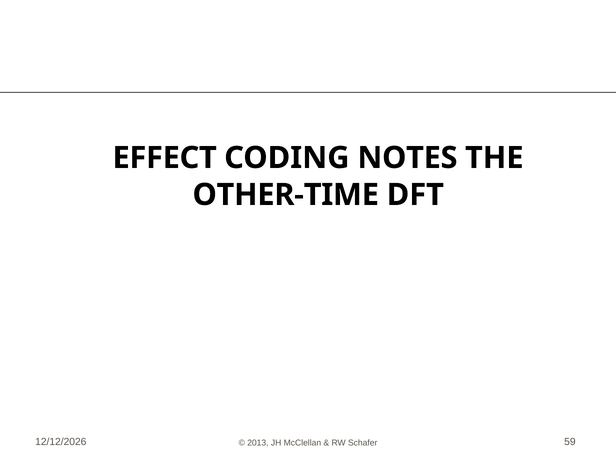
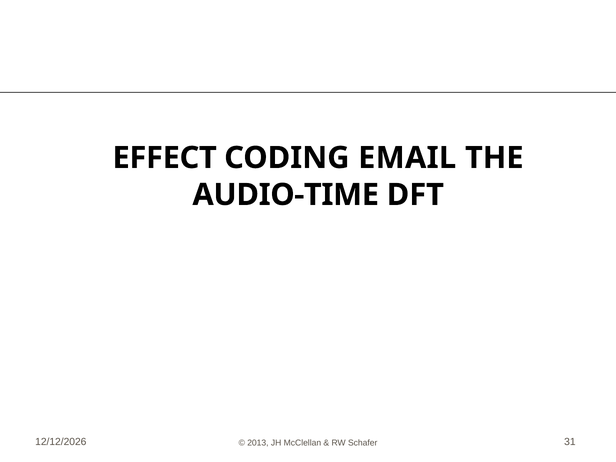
NOTES: NOTES -> EMAIL (407, 158)
OTHER-TIME: OTHER-TIME -> AUDIO-TIME (286, 195)
59: 59 -> 31 (570, 442)
